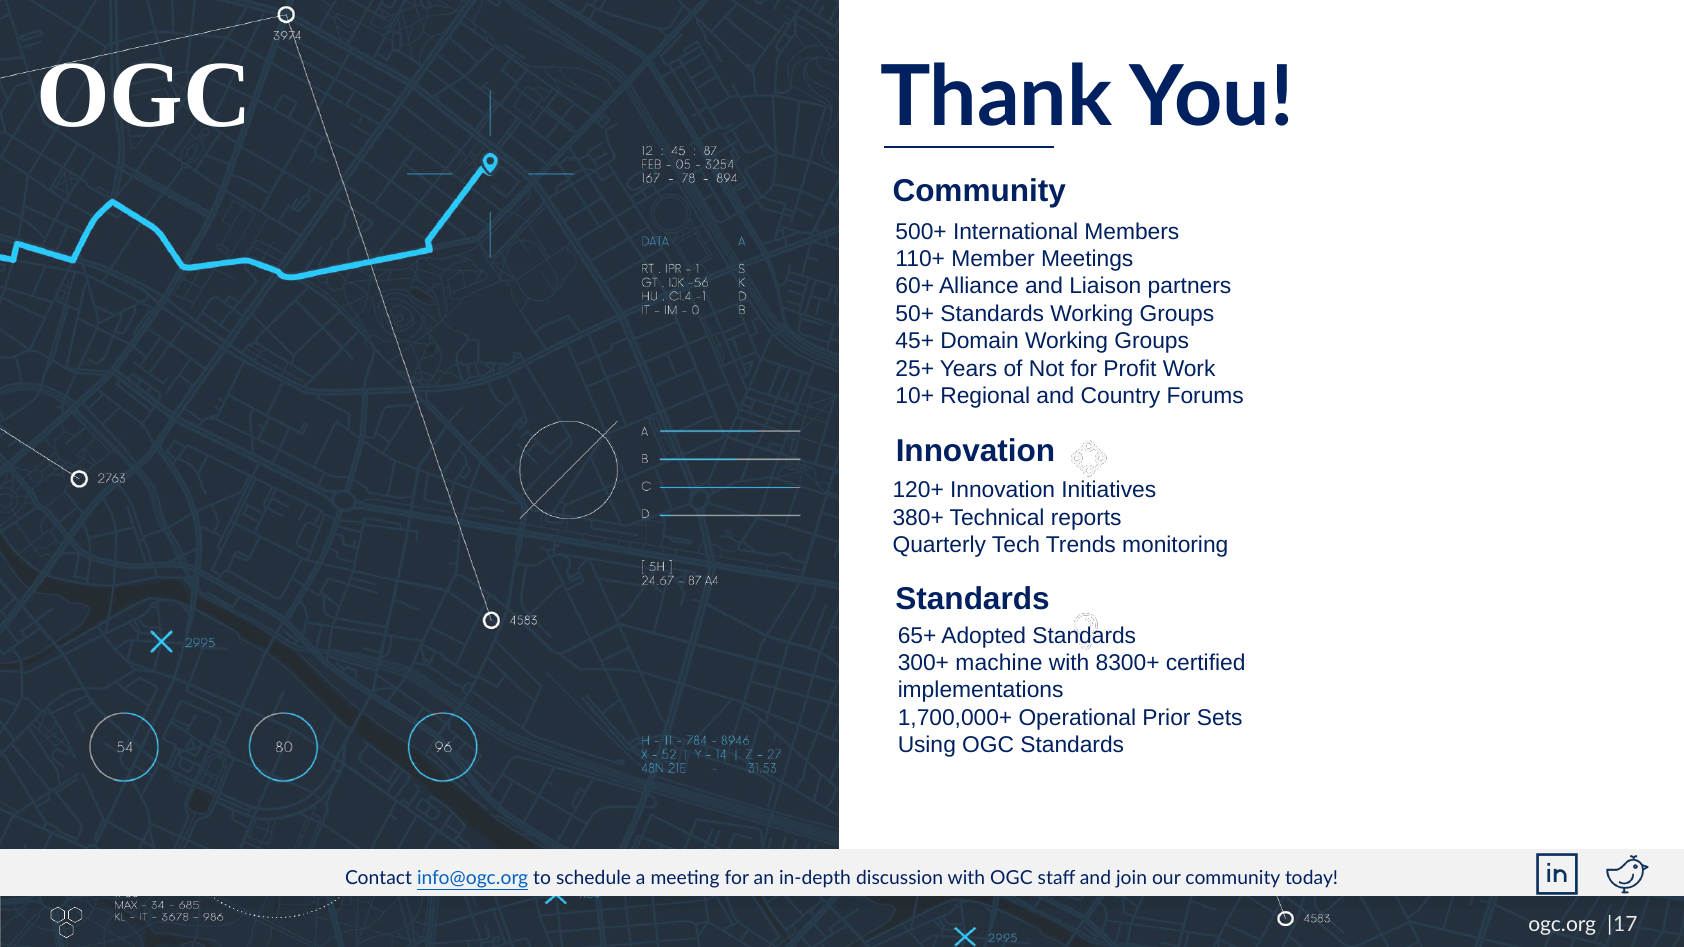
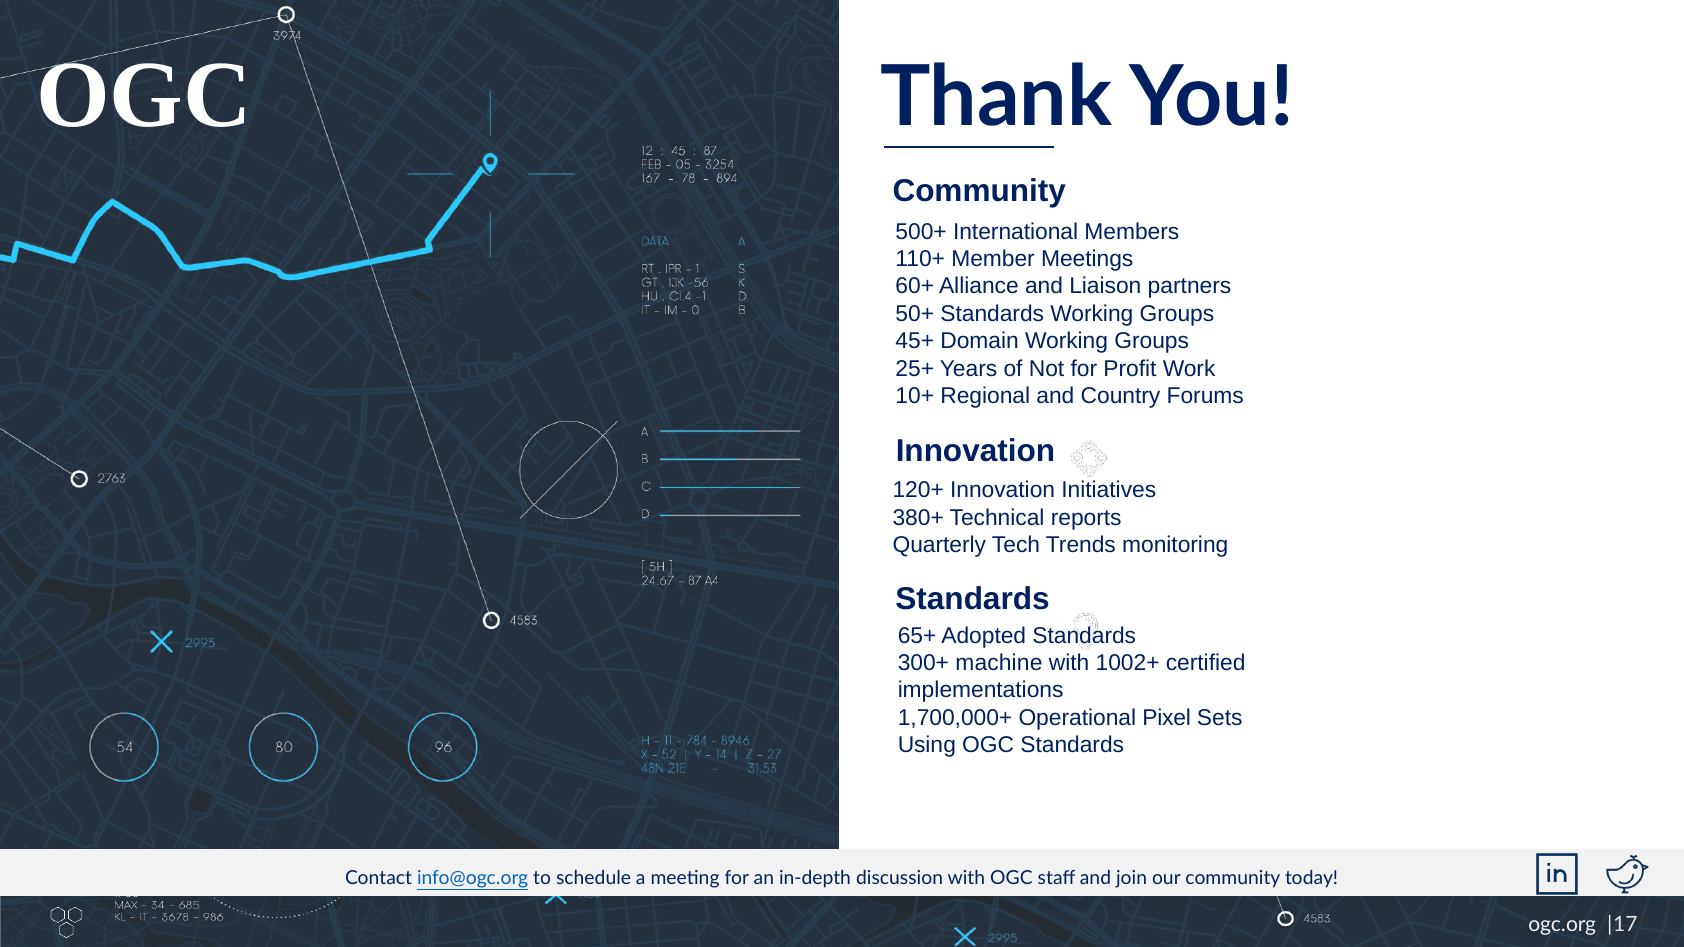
8300+: 8300+ -> 1002+ (1128, 663)
Prior: Prior -> Pixel (1167, 718)
